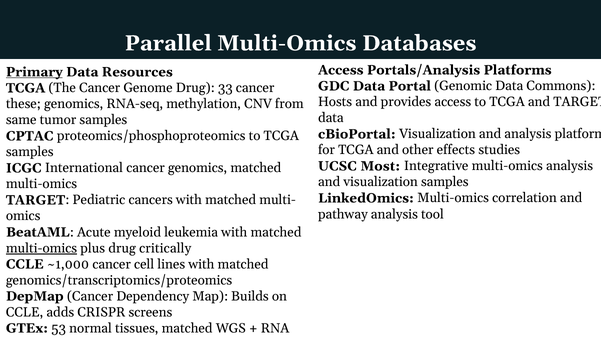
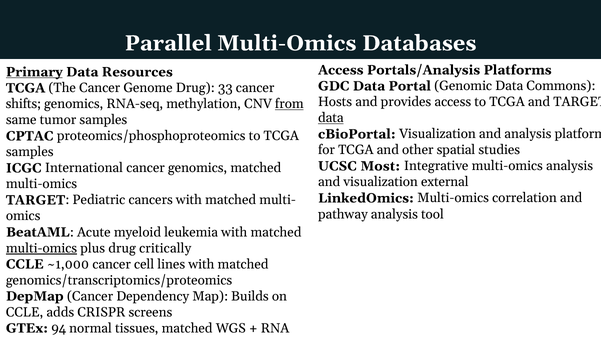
these: these -> shifts (23, 104)
from underline: none -> present (289, 104)
data underline: none -> present (331, 118)
effects: effects -> spatial (456, 150)
visualization samples: samples -> external (445, 182)
53: 53 -> 94 (59, 328)
